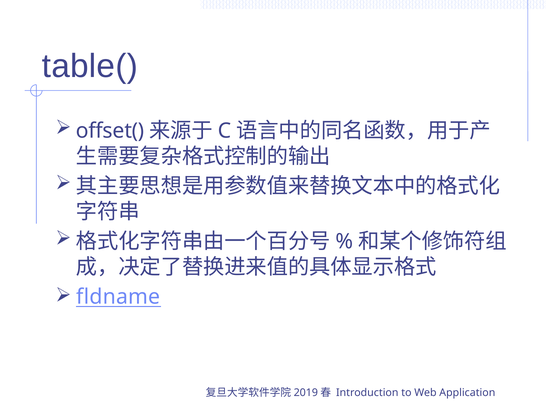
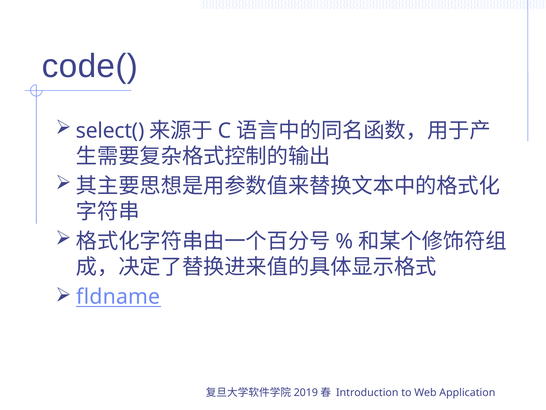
table(: table( -> code( (90, 66)
offset(: offset( -> select( (110, 131)
